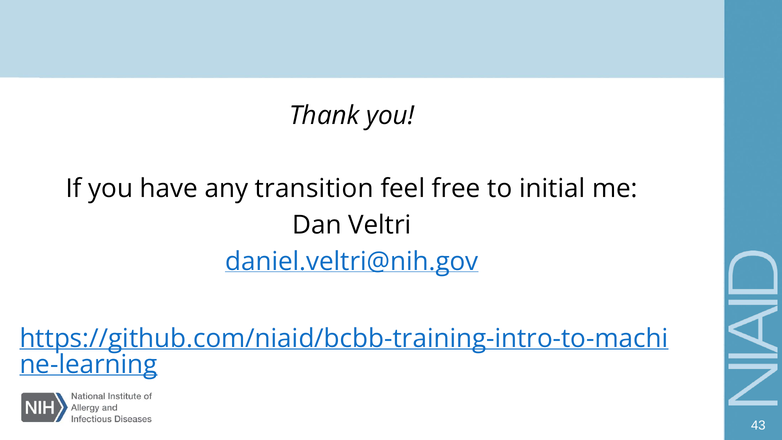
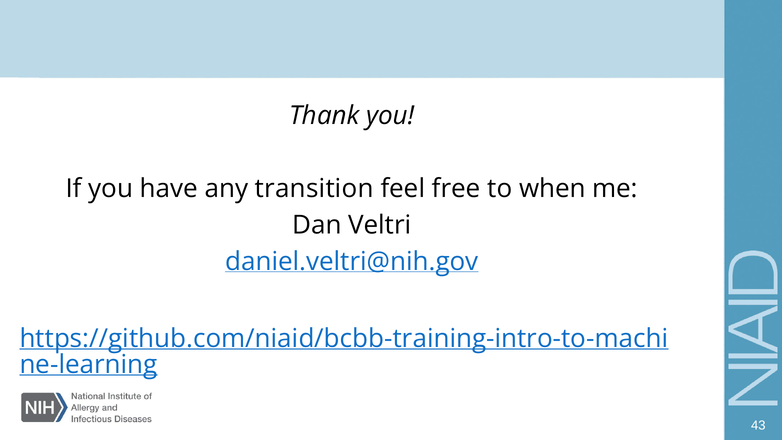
initial: initial -> when (552, 188)
